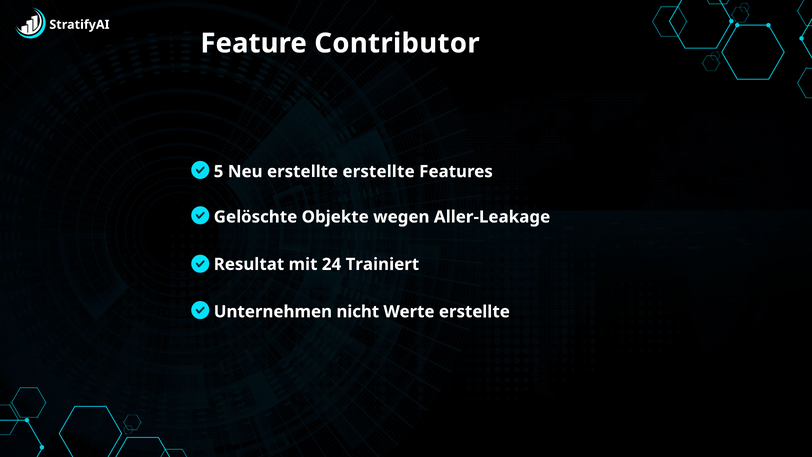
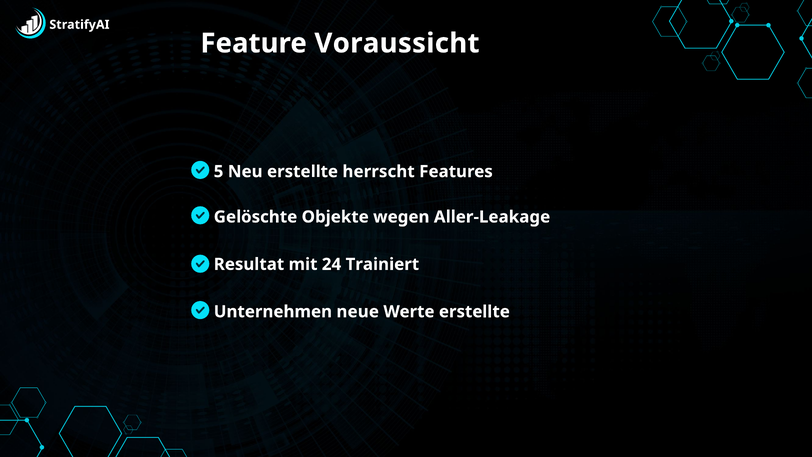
Contributor: Contributor -> Voraussicht (397, 43)
erstellte erstellte: erstellte -> herrscht (379, 171)
nicht: nicht -> neue (358, 312)
